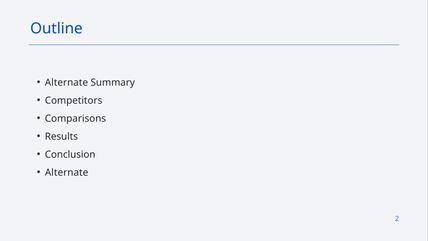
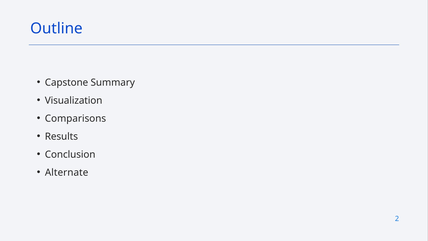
Alternate: Alternate -> Capstone (67, 82)
Competitors: Competitors -> Visualization (74, 100)
